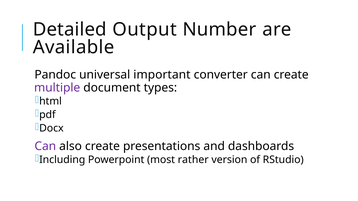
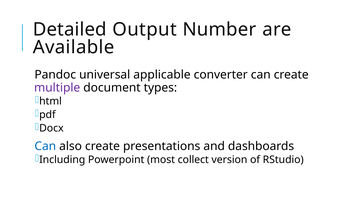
important: important -> applicable (162, 75)
Can colour: purple -> blue (45, 146)
rather: rather -> collect (193, 160)
